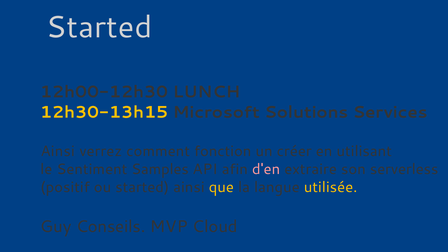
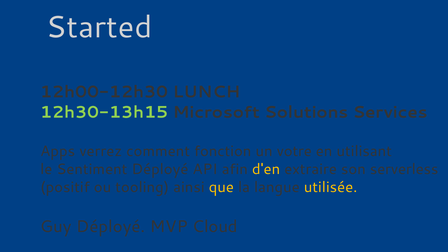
12h30-13h15 colour: yellow -> light green (104, 112)
Ainsi: Ainsi -> Apps (58, 151)
créer: créer -> votre (294, 151)
Sentiment Samples: Samples -> Déployé (160, 169)
d'en colour: pink -> yellow (266, 169)
ou started: started -> tooling (142, 187)
Guy Conseils: Conseils -> Déployé (111, 227)
